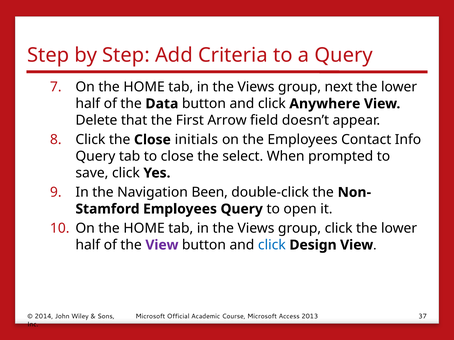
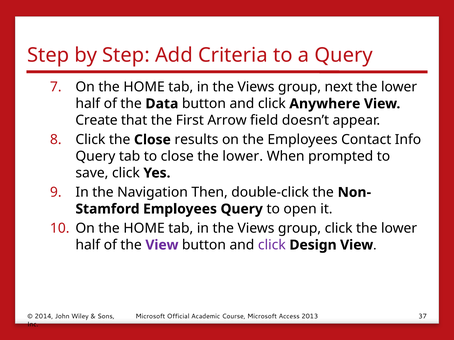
Delete: Delete -> Create (96, 121)
initials: initials -> results (196, 140)
close the select: select -> lower (243, 157)
Been: Been -> Then (210, 193)
click colour: blue -> purple (272, 245)
